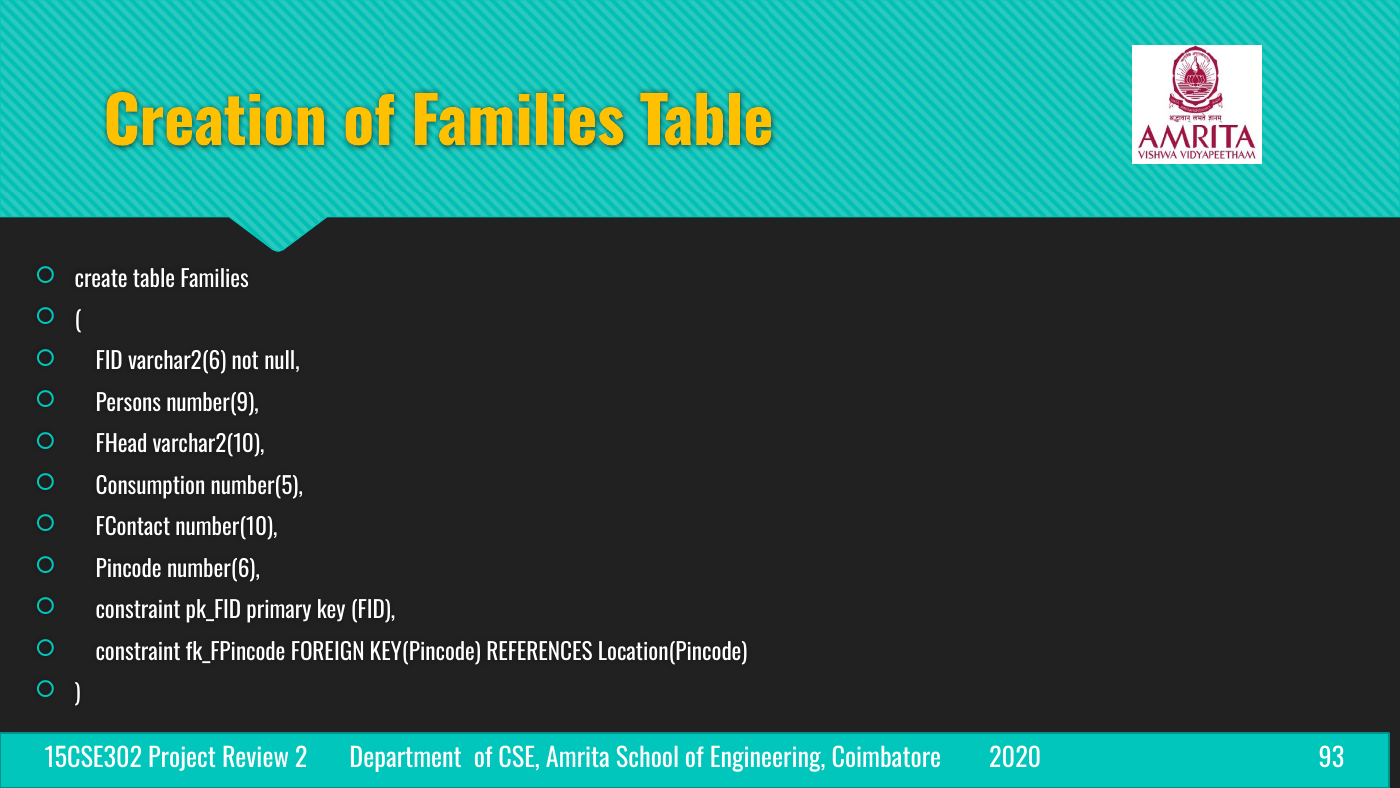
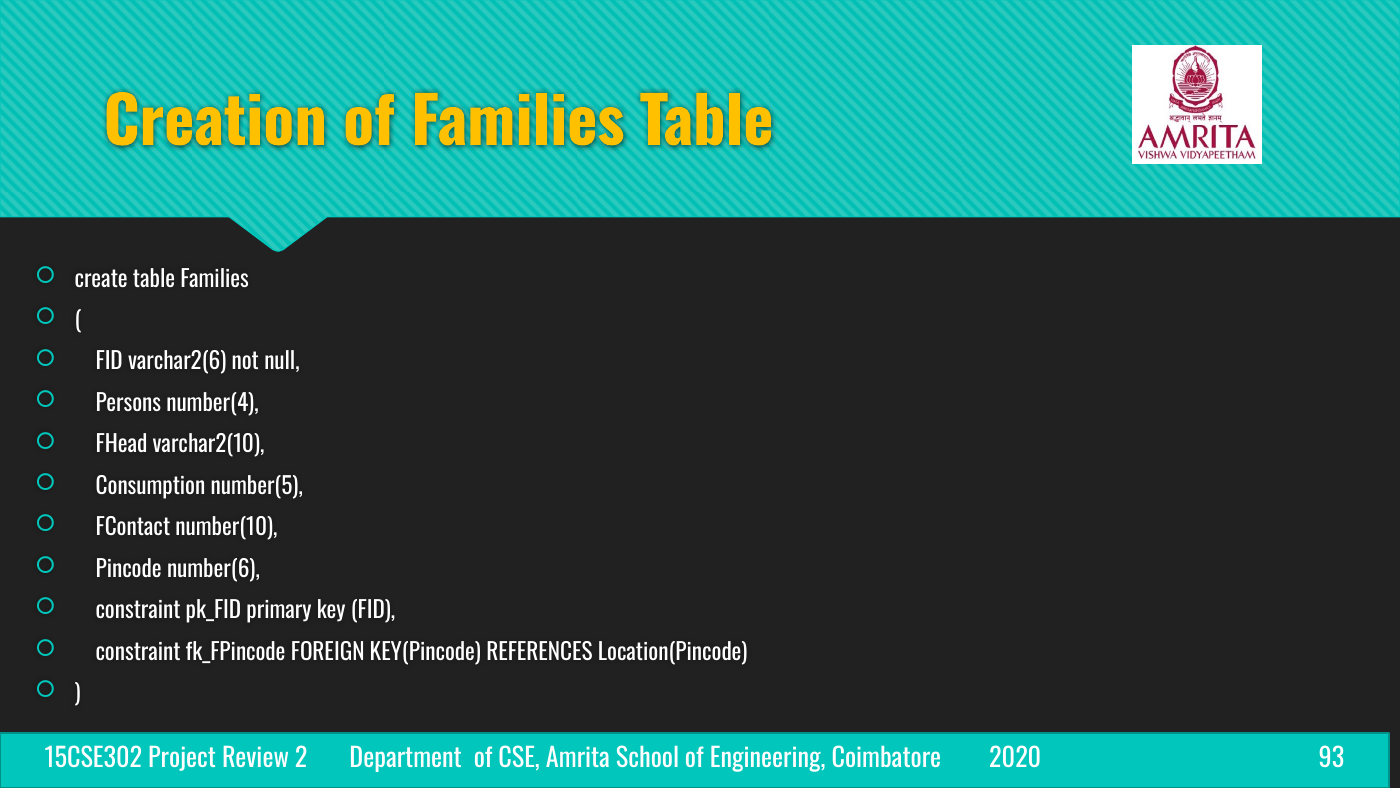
number(9: number(9 -> number(4 (212, 403)
